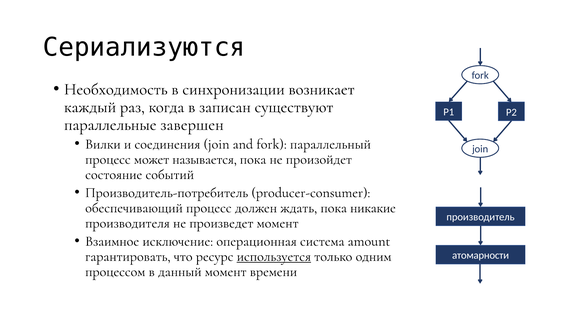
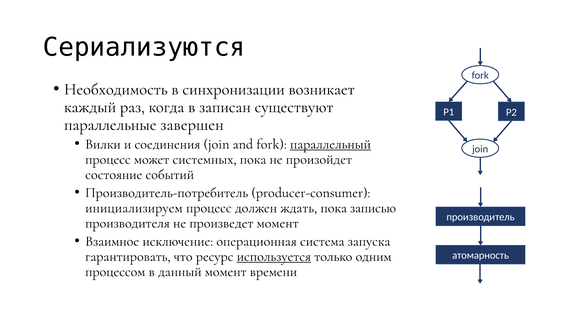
параллельный underline: none -> present (330, 144)
называется: называется -> системных (205, 159)
обеспечивающий: обеспечивающий -> инициализируем (134, 208)
никакие: никакие -> записью (373, 208)
amount: amount -> запуска (369, 241)
атомарности: атомарности -> атомарность (481, 256)
